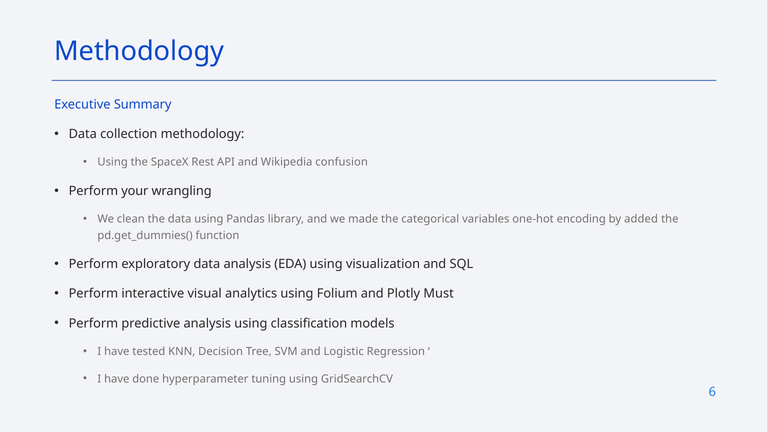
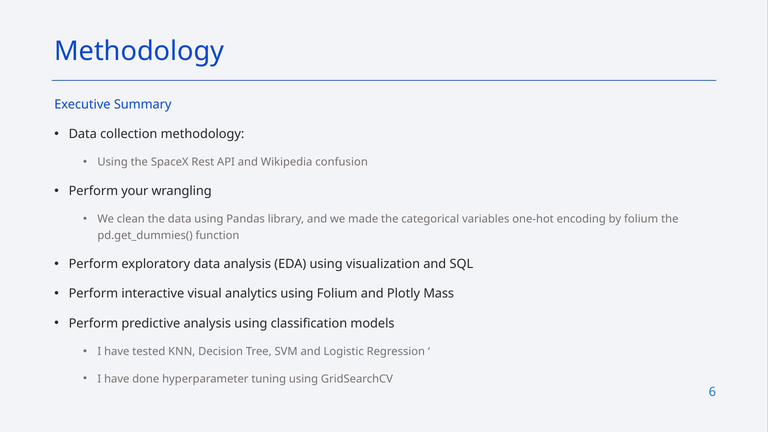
by added: added -> folium (641, 219)
Must: Must -> Mass (439, 294)
